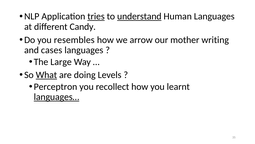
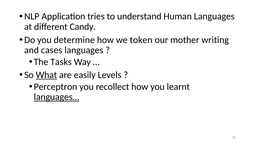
tries underline: present -> none (96, 16)
understand underline: present -> none (139, 16)
resembles: resembles -> determine (74, 40)
arrow: arrow -> token (141, 40)
Large: Large -> Tasks (61, 62)
doing: doing -> easily (85, 75)
